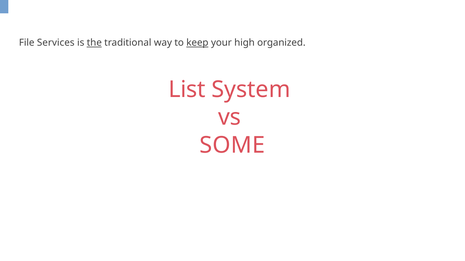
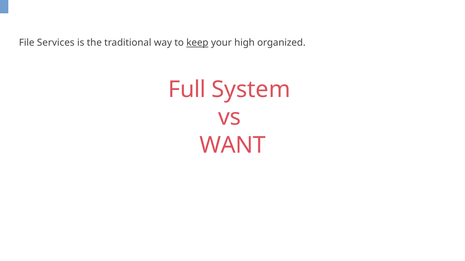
the underline: present -> none (94, 43)
List: List -> Full (187, 90)
SOME: SOME -> WANT (233, 145)
